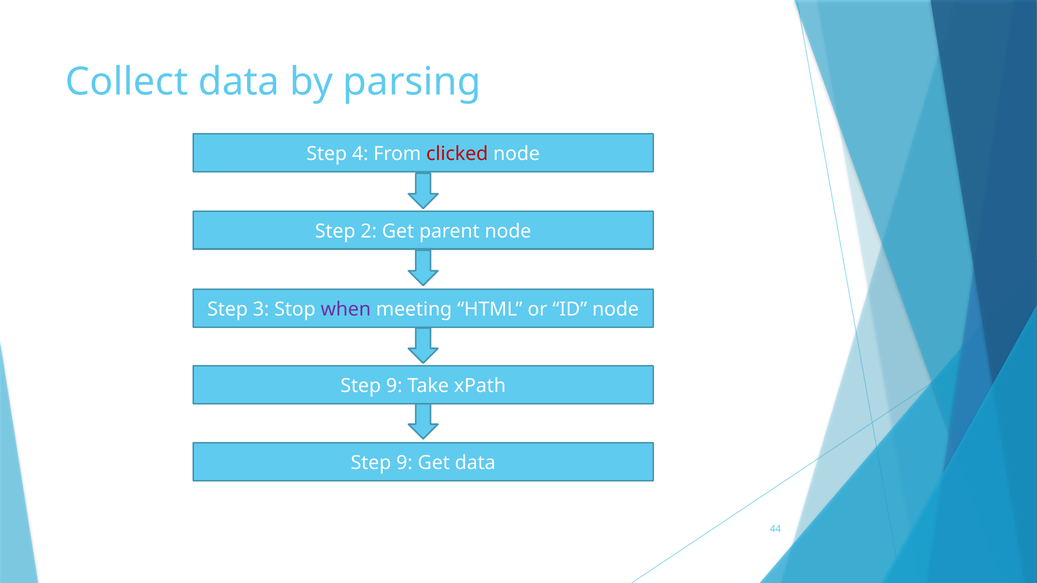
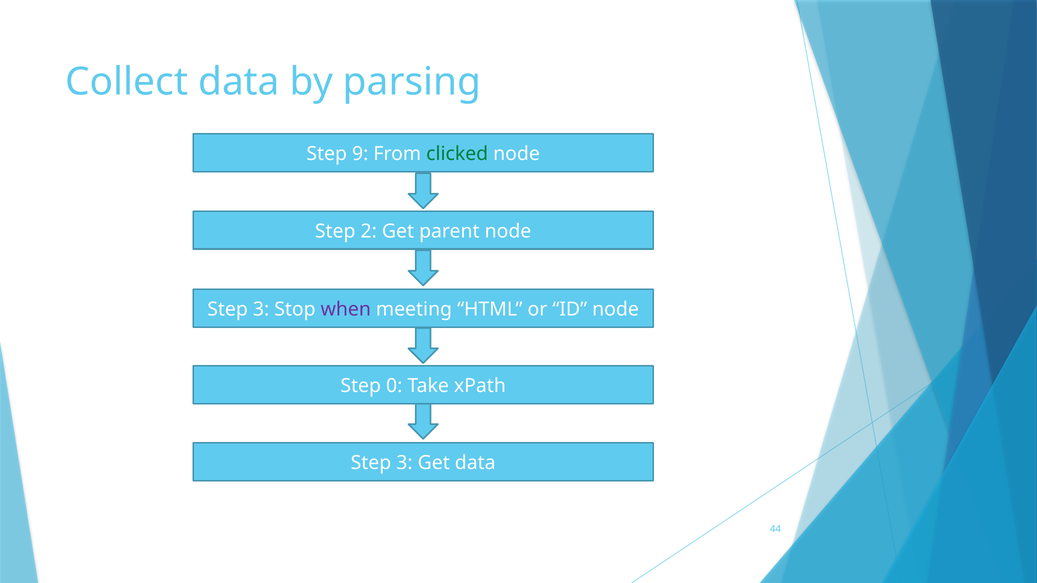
4: 4 -> 9 (360, 154)
clicked colour: red -> green (457, 154)
9: 9 -> 0 (394, 386)
9: 9 -> 3 (404, 463)
